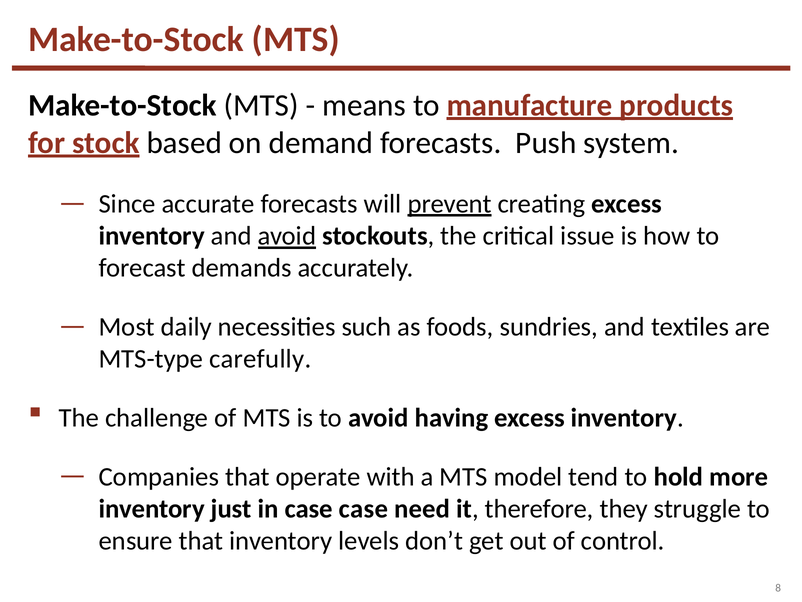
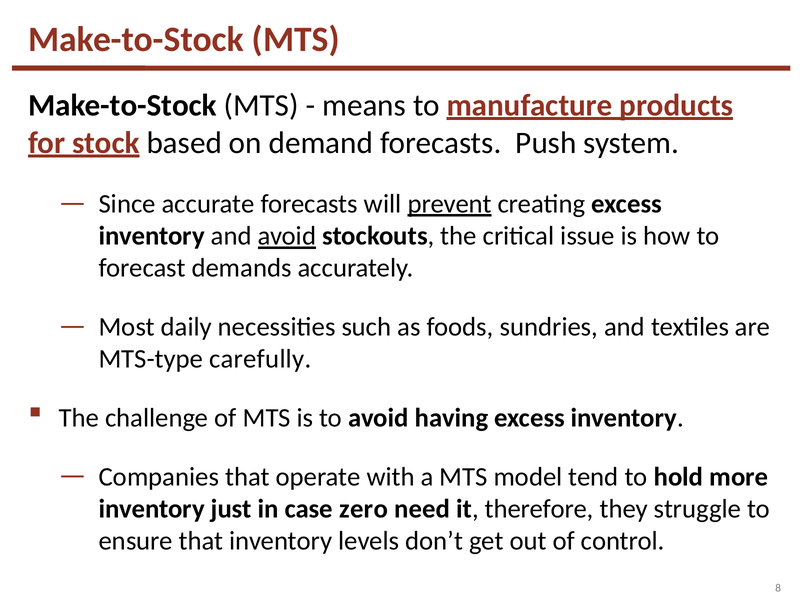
case case: case -> zero (364, 508)
